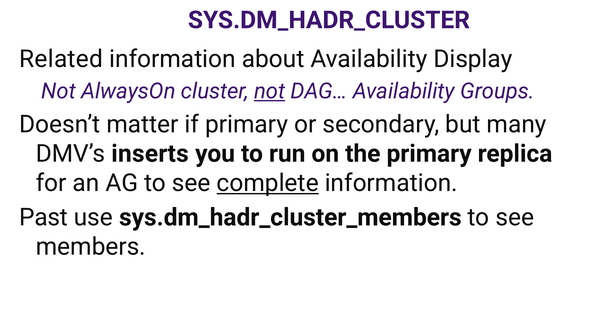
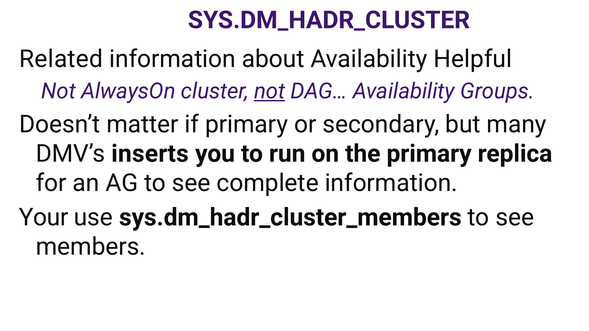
Display: Display -> Helpful (473, 59)
complete underline: present -> none (268, 183)
Past: Past -> Your (44, 218)
